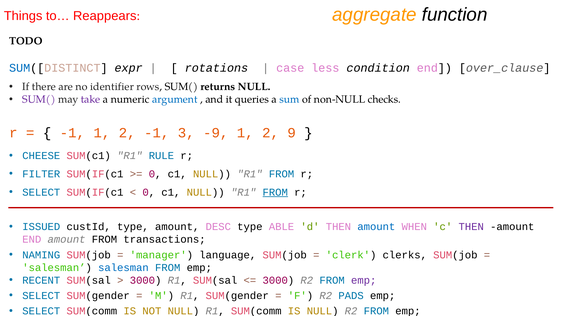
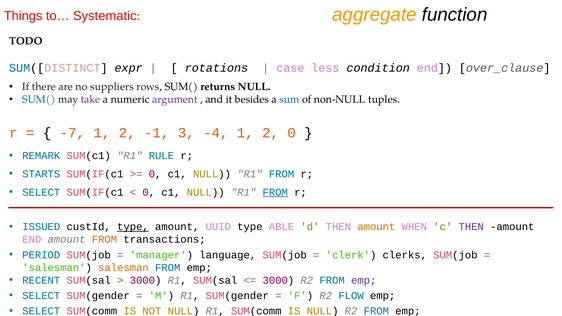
Reappears: Reappears -> Systematic (105, 16)
identifier: identifier -> suppliers (112, 87)
SUM( colour: purple -> blue (39, 100)
argument colour: blue -> purple (175, 100)
queries: queries -> besides (252, 100)
checks: checks -> tuples (384, 100)
-1: -1 -> -7 (72, 133)
-9: -9 -> -4 (216, 133)
2 9: 9 -> 0 (292, 133)
CHEESE: CHEESE -> REMARK (41, 156)
FILTER: FILTER -> STARTS (41, 174)
type underline: none -> present (133, 227)
DESC: DESC -> UUID (218, 227)
amount colour: blue -> orange (376, 227)
FROM colour: black -> orange (104, 240)
NAMING: NAMING -> PERIOD (41, 255)
salesman colour: blue -> orange (123, 268)
PADS: PADS -> FLOW (351, 296)
